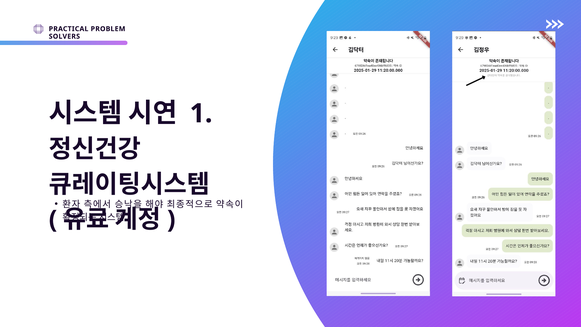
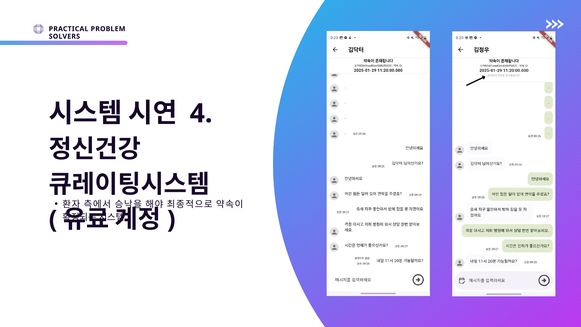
1: 1 -> 4 (201, 113)
